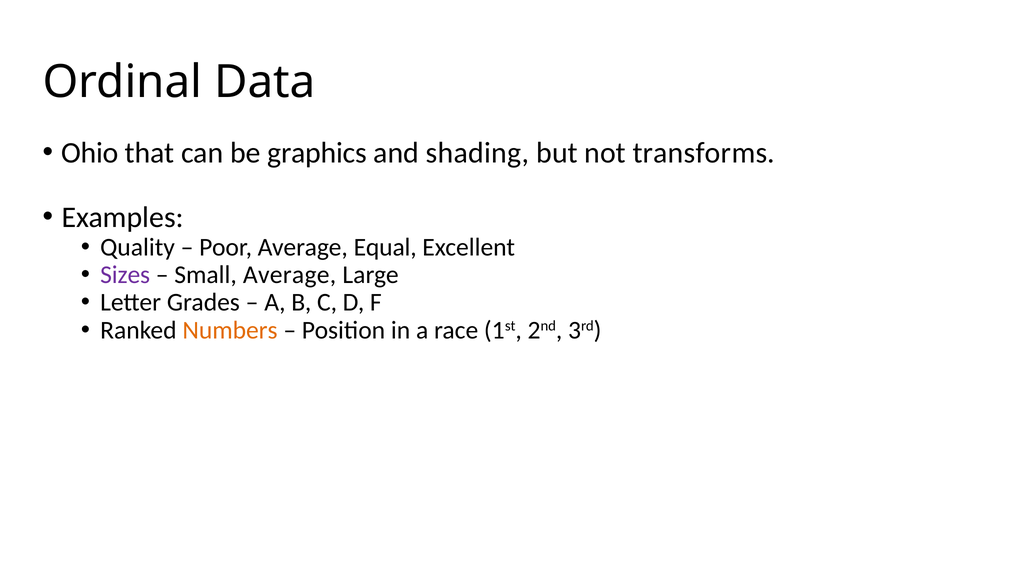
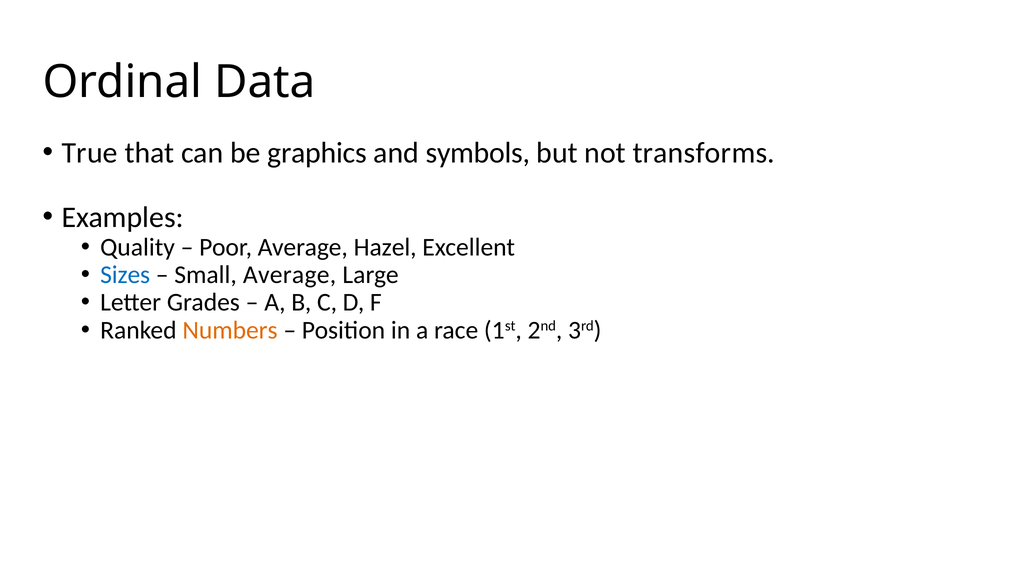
Ohio: Ohio -> True (90, 153)
shading: shading -> symbols (478, 153)
Equal: Equal -> Hazel (385, 247)
Sizes colour: purple -> blue (125, 275)
